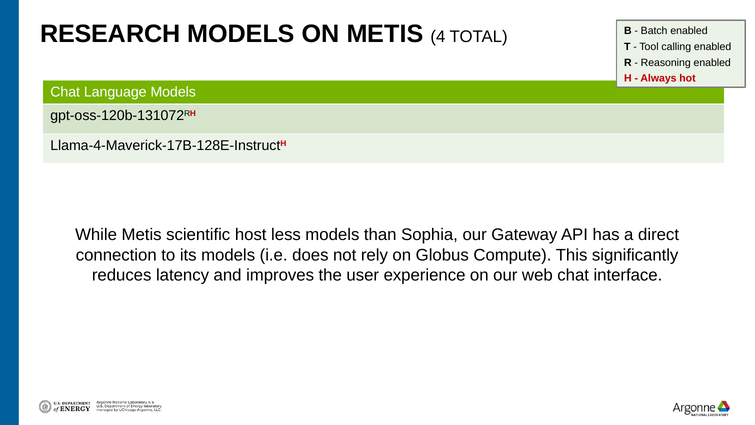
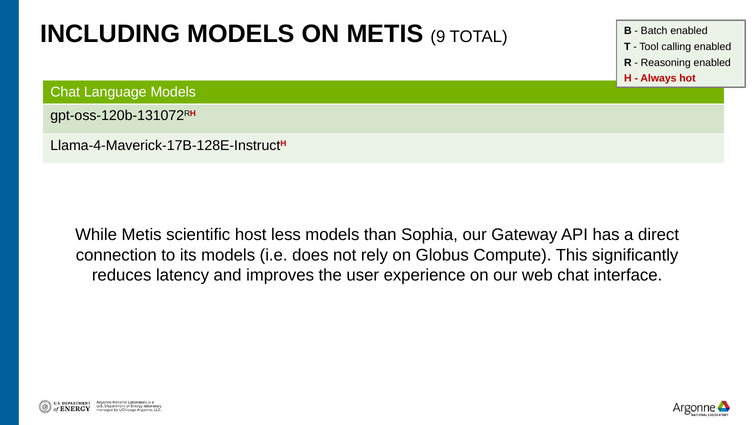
RESEARCH: RESEARCH -> INCLUDING (110, 34)
4: 4 -> 9 (438, 37)
